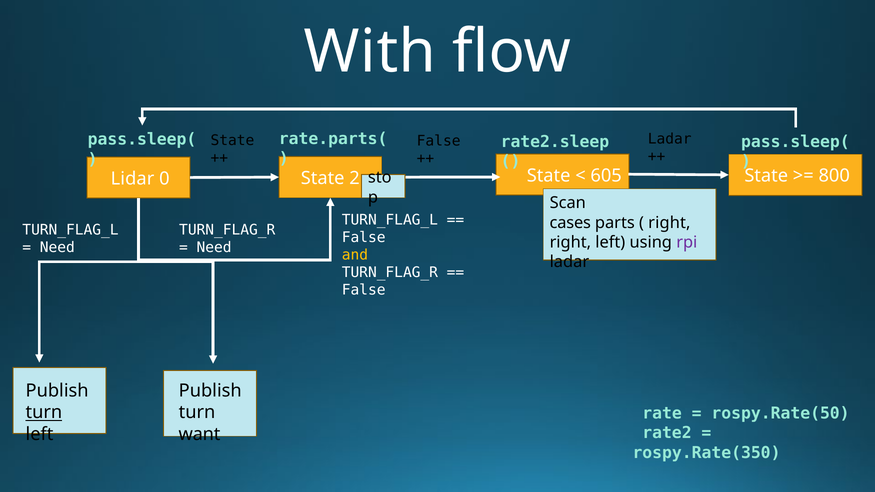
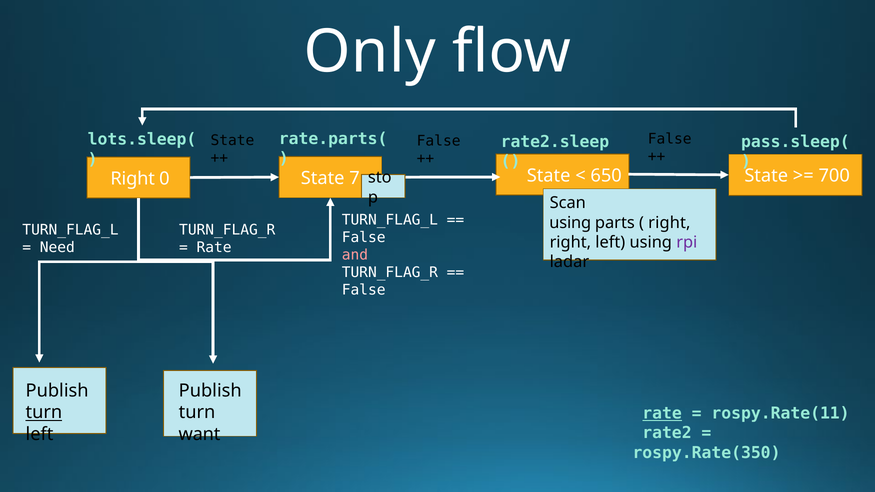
With: With -> Only (370, 52)
pass.sleep(: pass.sleep( -> lots.sleep( (142, 140)
Ladar: Ladar -> False (670, 139)
Lidar: Lidar -> Right (133, 179)
2: 2 -> 7 (355, 178)
605: 605 -> 650 (606, 176)
800: 800 -> 700 (834, 176)
cases: cases -> using (570, 223)
Need: Need -> Rate (214, 247)
and colour: yellow -> pink (355, 255)
rate underline: none -> present (662, 414)
rospy.Rate(50: rospy.Rate(50 -> rospy.Rate(11 (781, 414)
